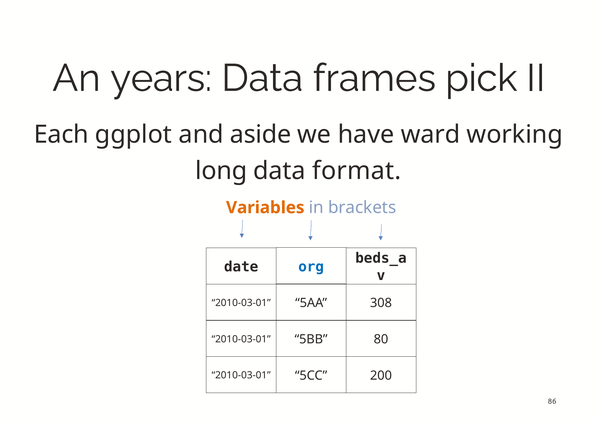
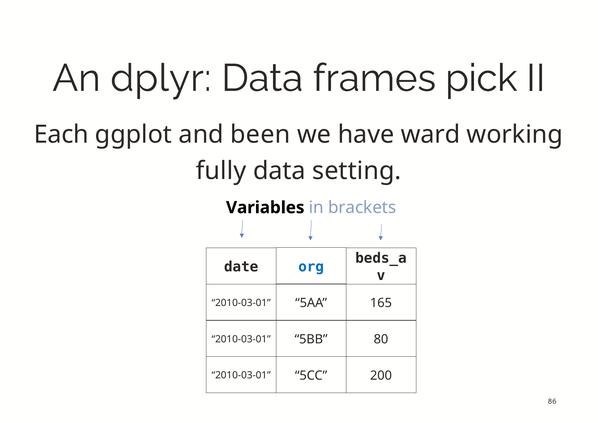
years: years -> dplyr (161, 78)
aside: aside -> been (260, 135)
long: long -> fully (221, 171)
format: format -> setting (357, 171)
Variables colour: orange -> black (265, 208)
308: 308 -> 165 (381, 303)
